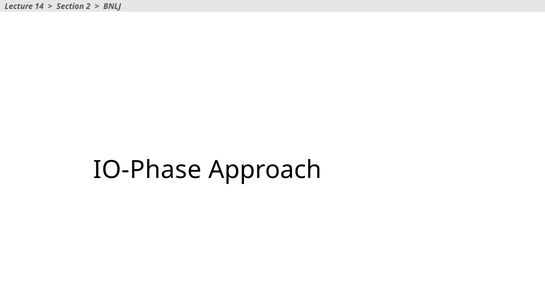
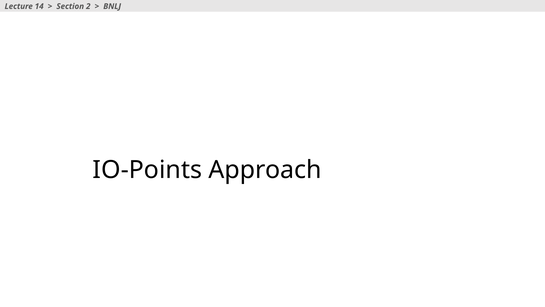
IO-Phase: IO-Phase -> IO-Points (147, 170)
